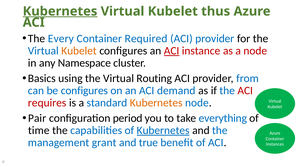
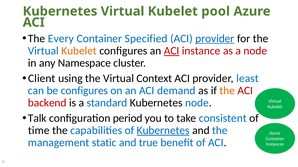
Kubernetes underline: present -> none (60, 11)
thus: thus -> pool (216, 11)
Required: Required -> Specified (146, 39)
provider underline: none -> present (215, 39)
Basics: Basics -> Client (42, 79)
Routing: Routing -> Context (154, 79)
from: from -> least (248, 79)
the colour: blue -> orange (227, 91)
requires: requires -> backend (47, 103)
Kubernetes colour: orange -> black (156, 103)
Pair: Pair -> Talk (37, 119)
everything: everything -> consistent (223, 119)
grant: grant -> static (104, 143)
